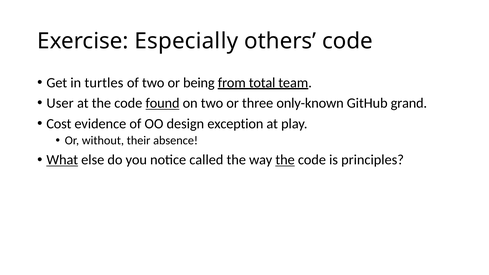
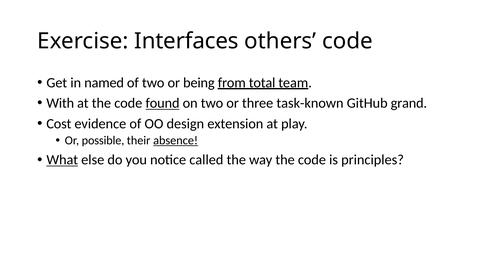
Especially: Especially -> Interfaces (186, 41)
turtles: turtles -> named (104, 83)
User: User -> With (60, 103)
only-known: only-known -> task-known (310, 103)
exception: exception -> extension (235, 124)
without: without -> possible (103, 141)
absence underline: none -> present (176, 141)
the underline: present -> none (285, 160)
